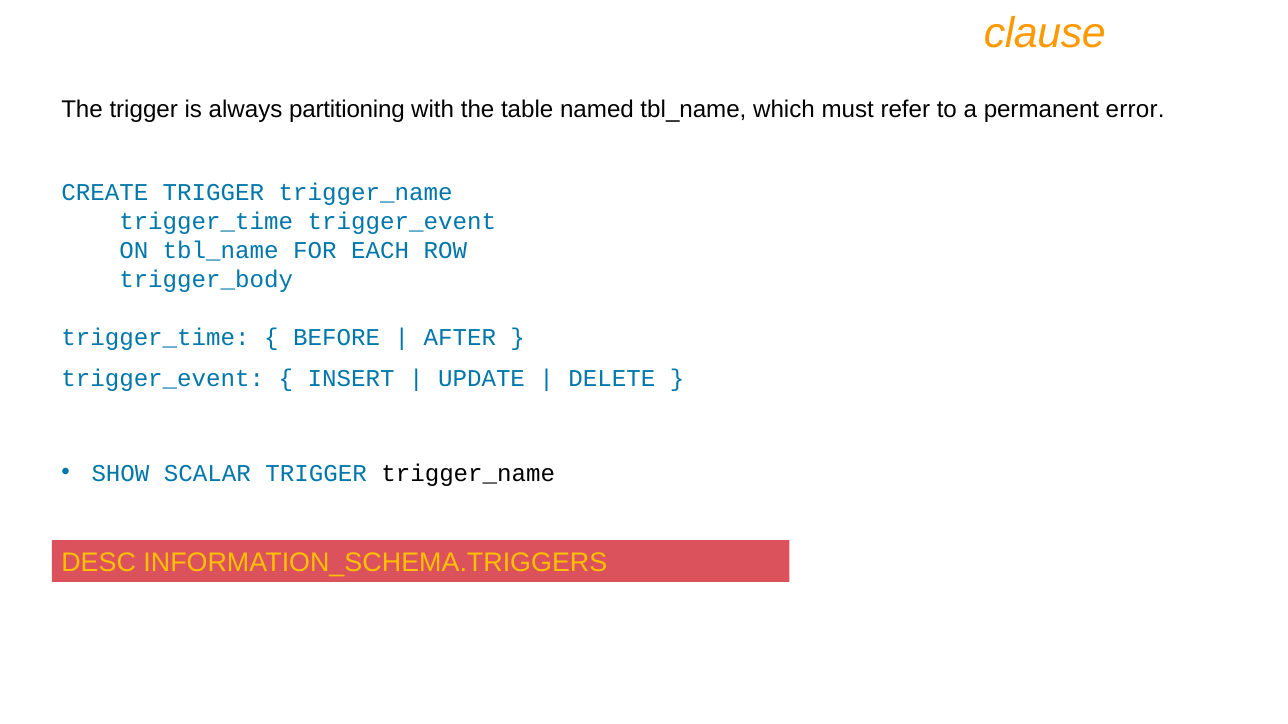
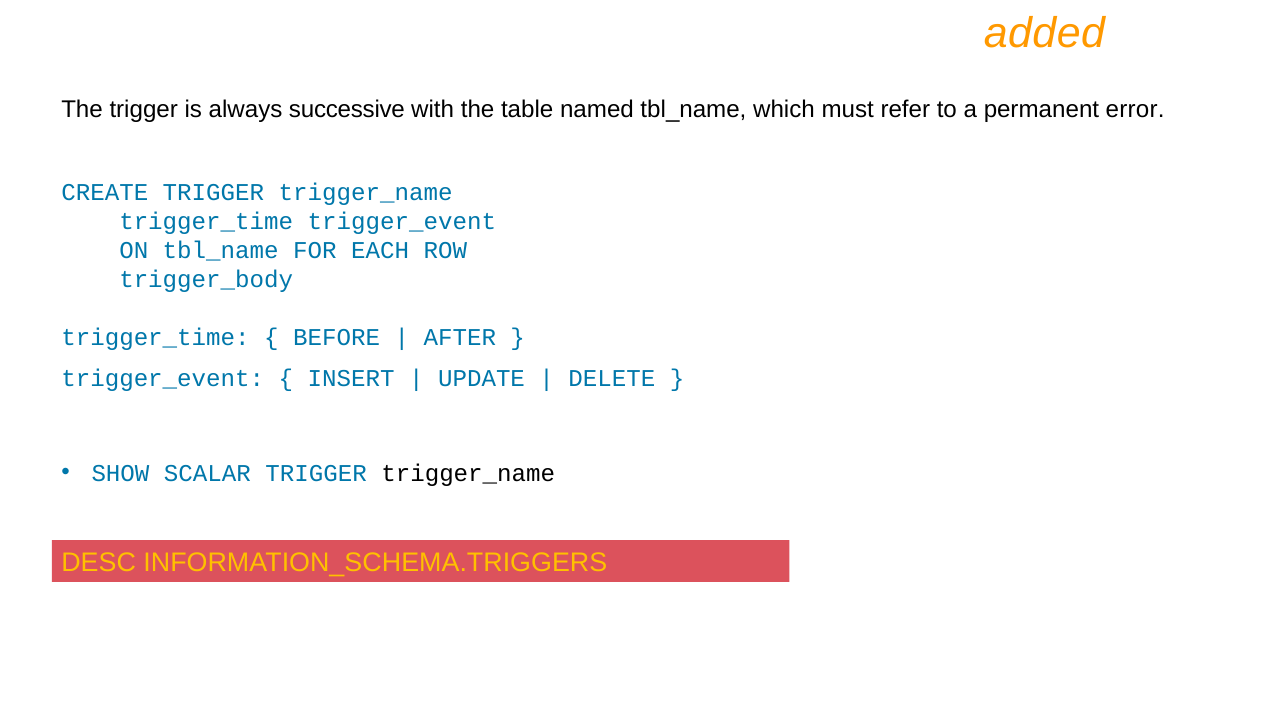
clause: clause -> added (1044, 34)
partitioning: partitioning -> successive (347, 109)
